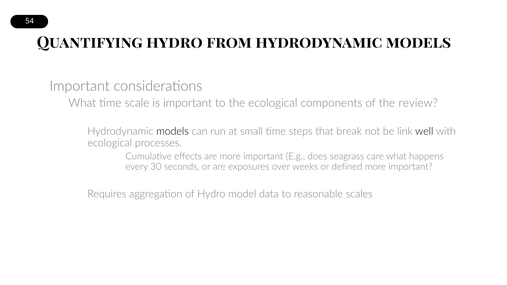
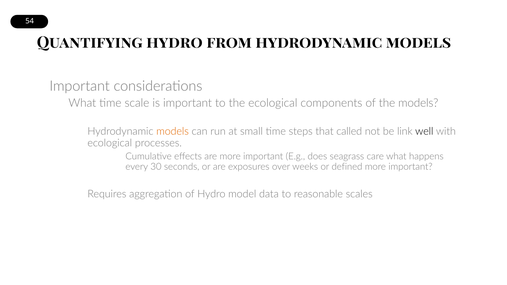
the review: review -> models (418, 103)
models colour: black -> orange (173, 132)
break: break -> called (349, 132)
